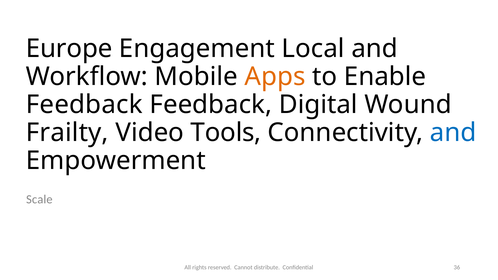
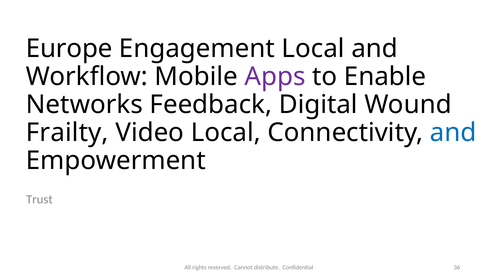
Apps colour: orange -> purple (275, 77)
Feedback: Feedback -> Networks (84, 105)
Video Tools: Tools -> Local (226, 133)
Scale: Scale -> Trust (39, 199)
